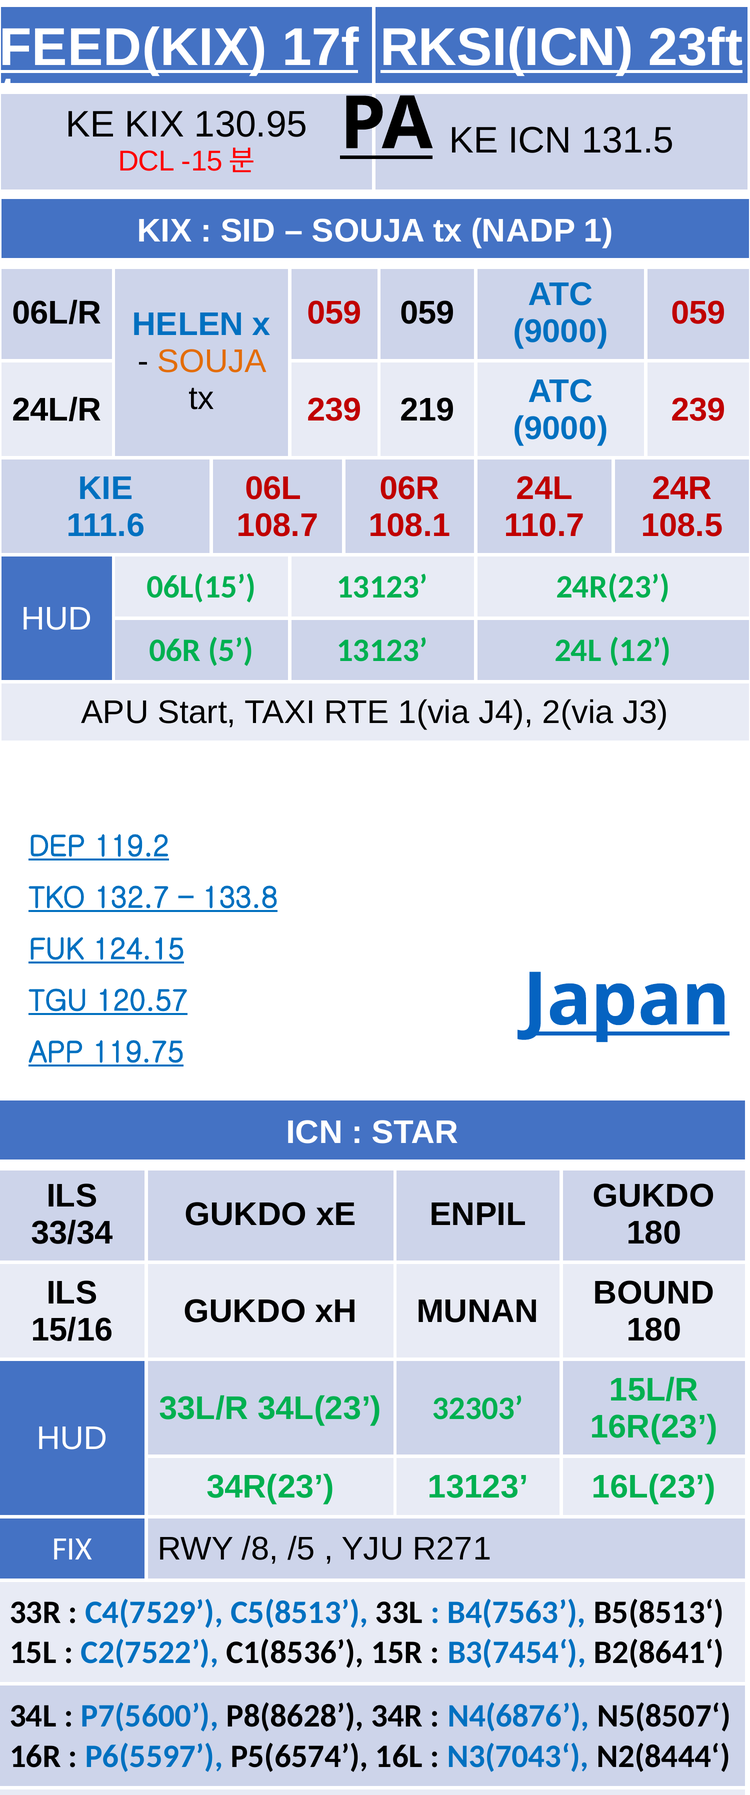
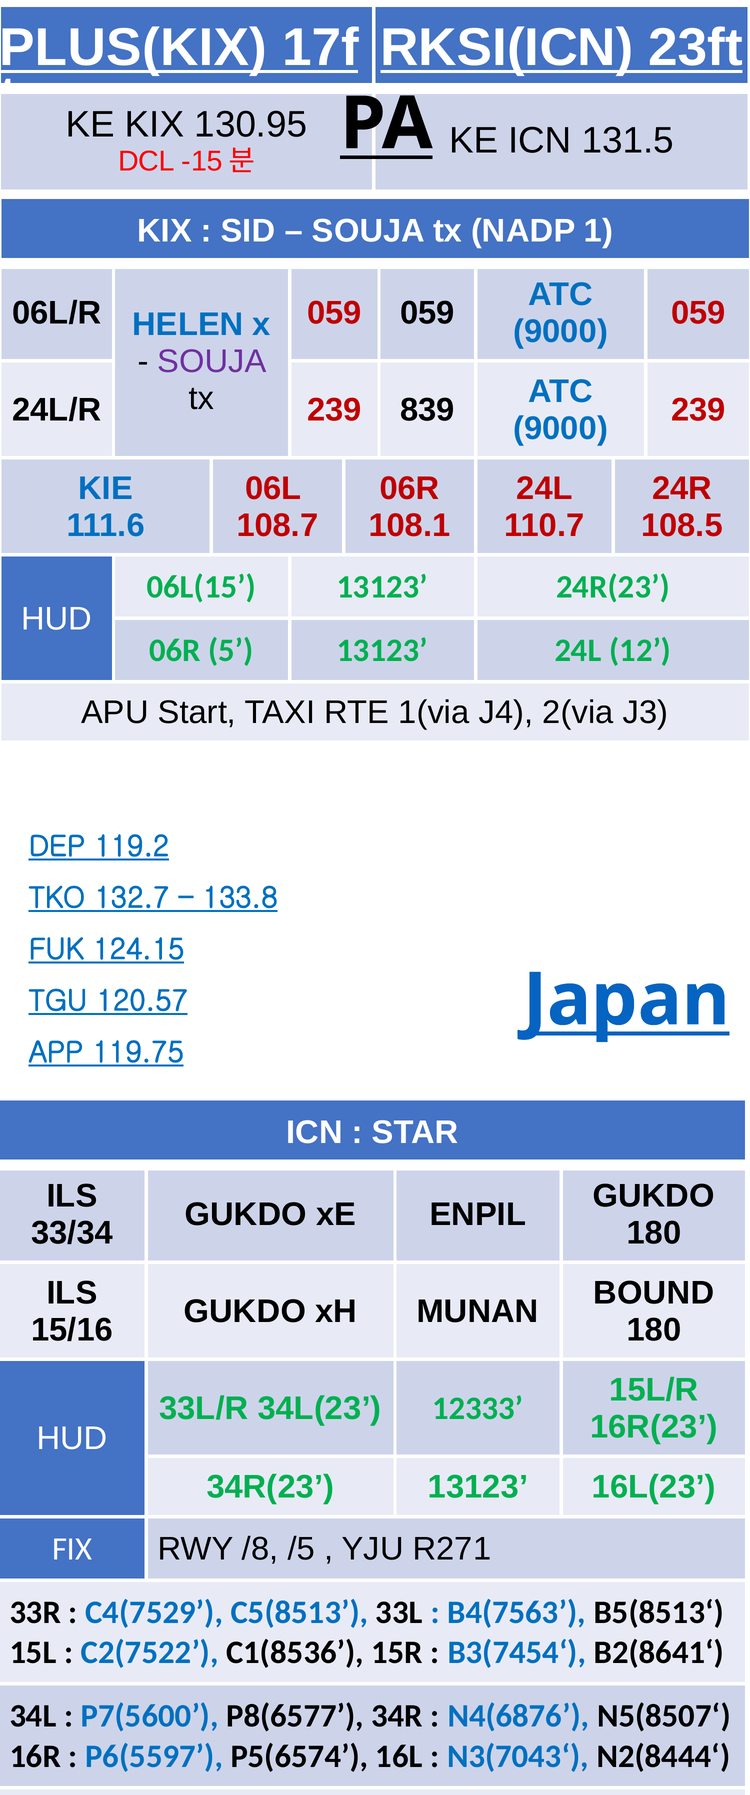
FEED(KIX: FEED(KIX -> PLUS(KIX (133, 48)
SOUJA colour: orange -> purple (212, 361)
219: 219 -> 839 (427, 410)
32303: 32303 -> 12333 (478, 1408)
P8(8628: P8(8628 -> P8(6577 (295, 1716)
